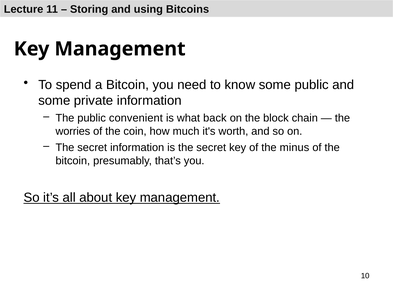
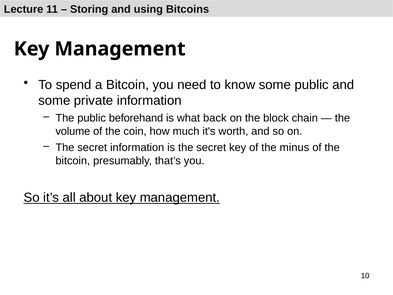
convenient: convenient -> beforehand (136, 118)
worries: worries -> volume (73, 131)
